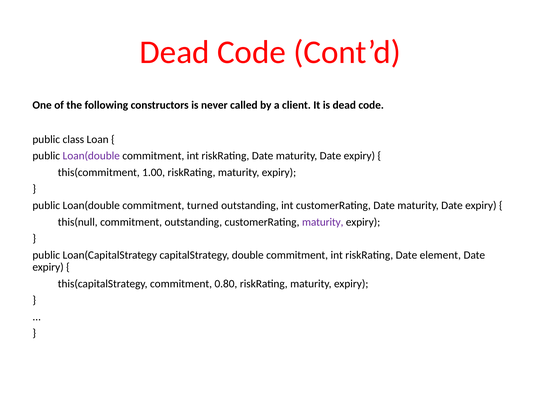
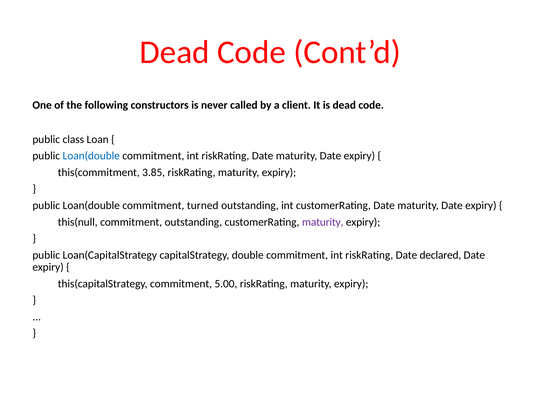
Loan(double colour: purple -> blue (91, 156)
1.00: 1.00 -> 3.85 (154, 172)
element: element -> declared (440, 255)
0.80: 0.80 -> 5.00 (226, 284)
